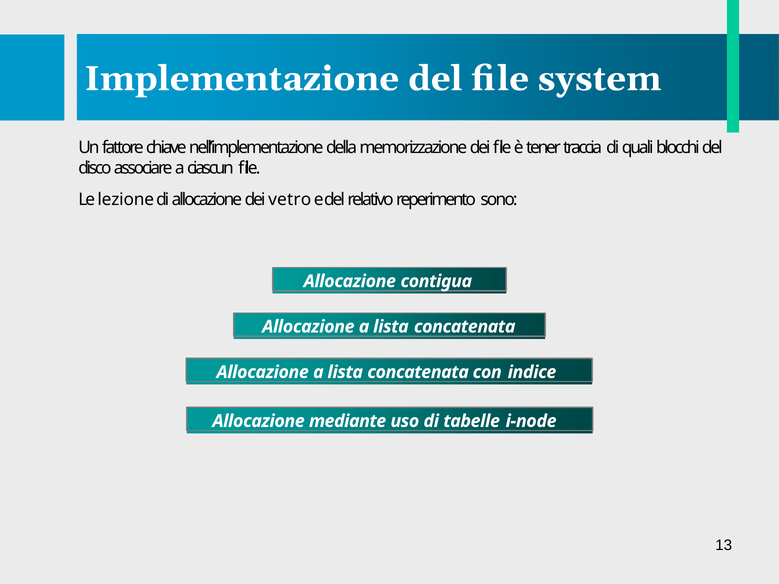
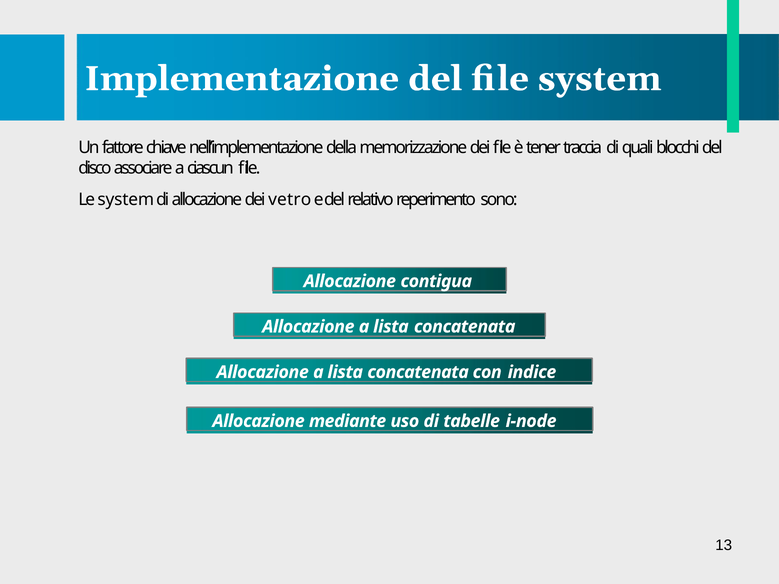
Le lezione: lezione -> system (126, 199)
